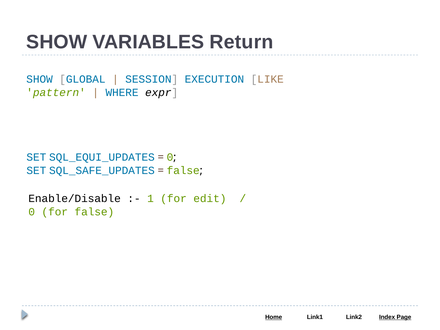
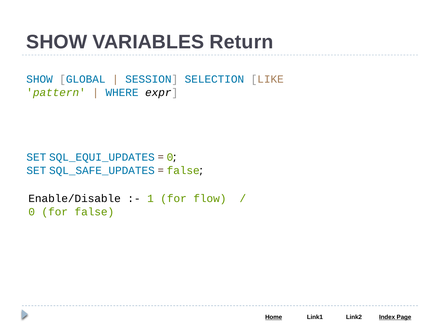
EXECUTION: EXECUTION -> SELECTION (214, 79)
edit: edit -> flow (210, 199)
